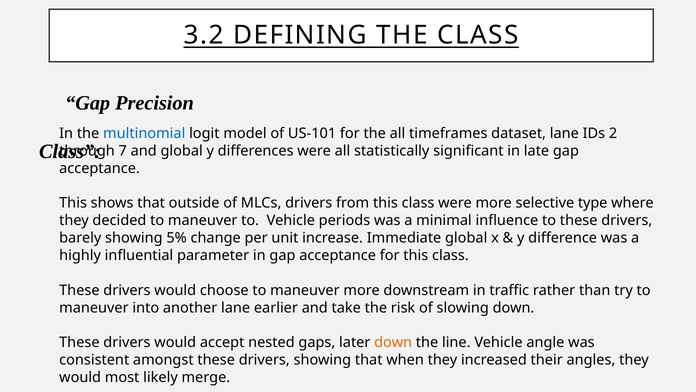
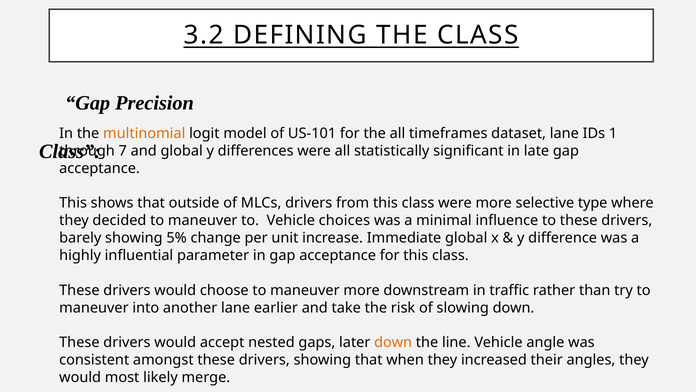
multinomial colour: blue -> orange (144, 133)
2: 2 -> 1 (613, 133)
periods: periods -> choices (344, 220)
